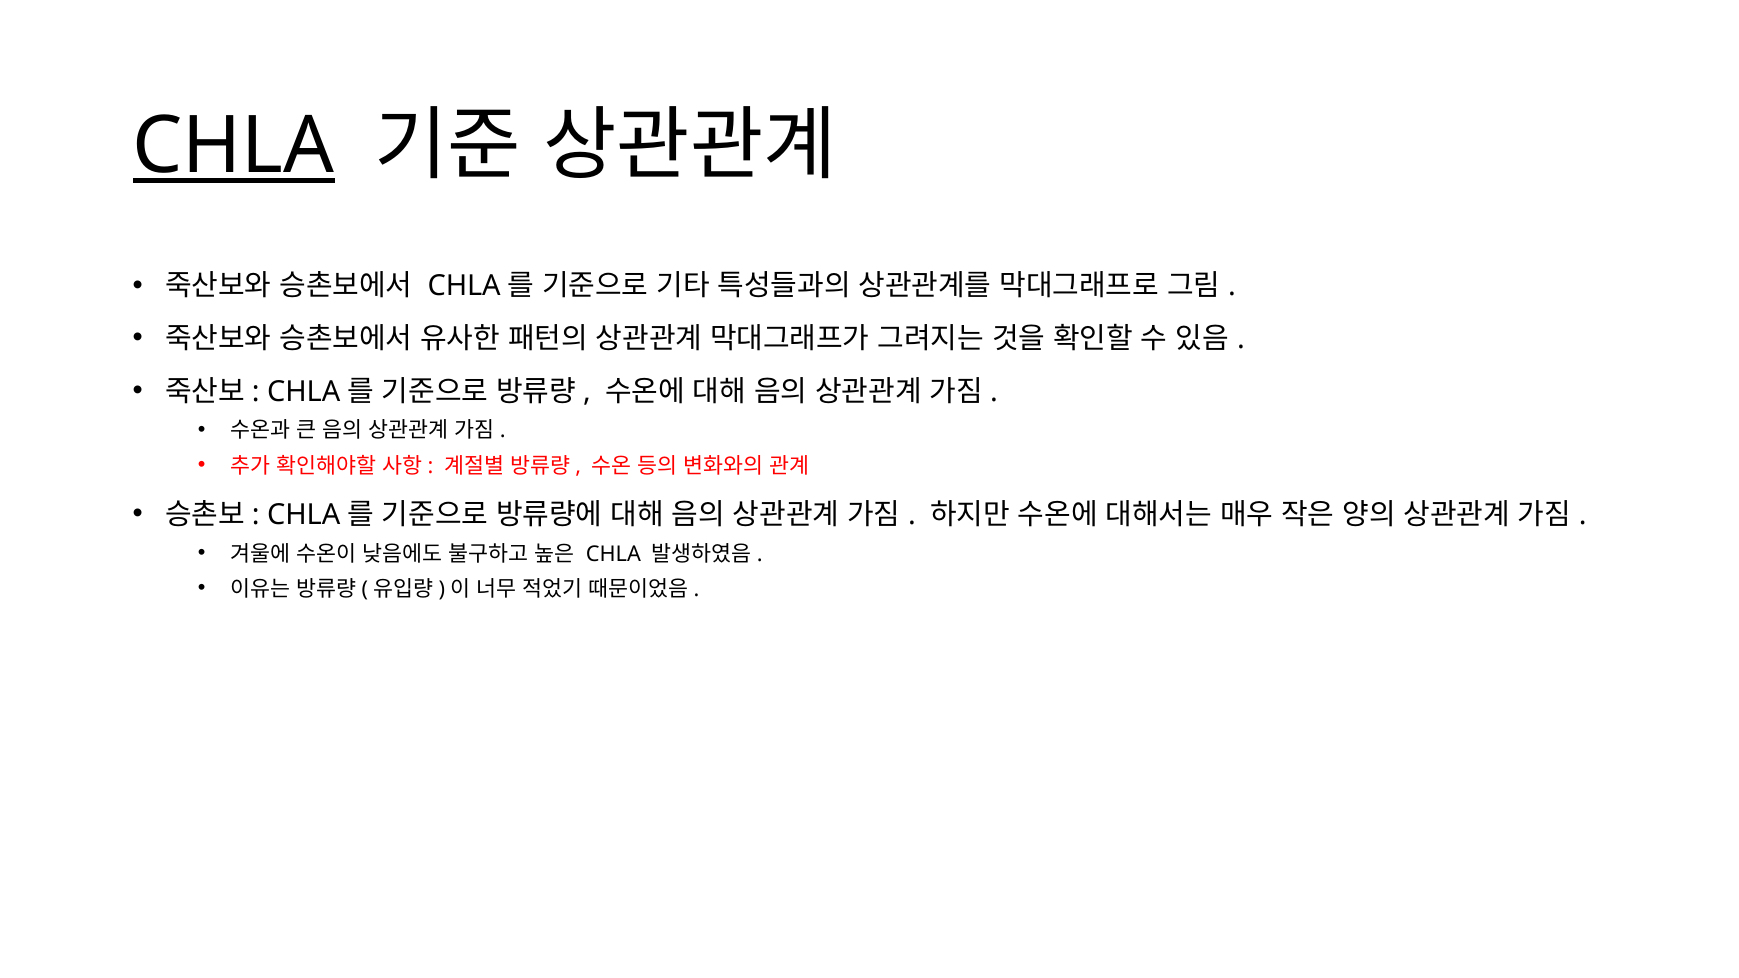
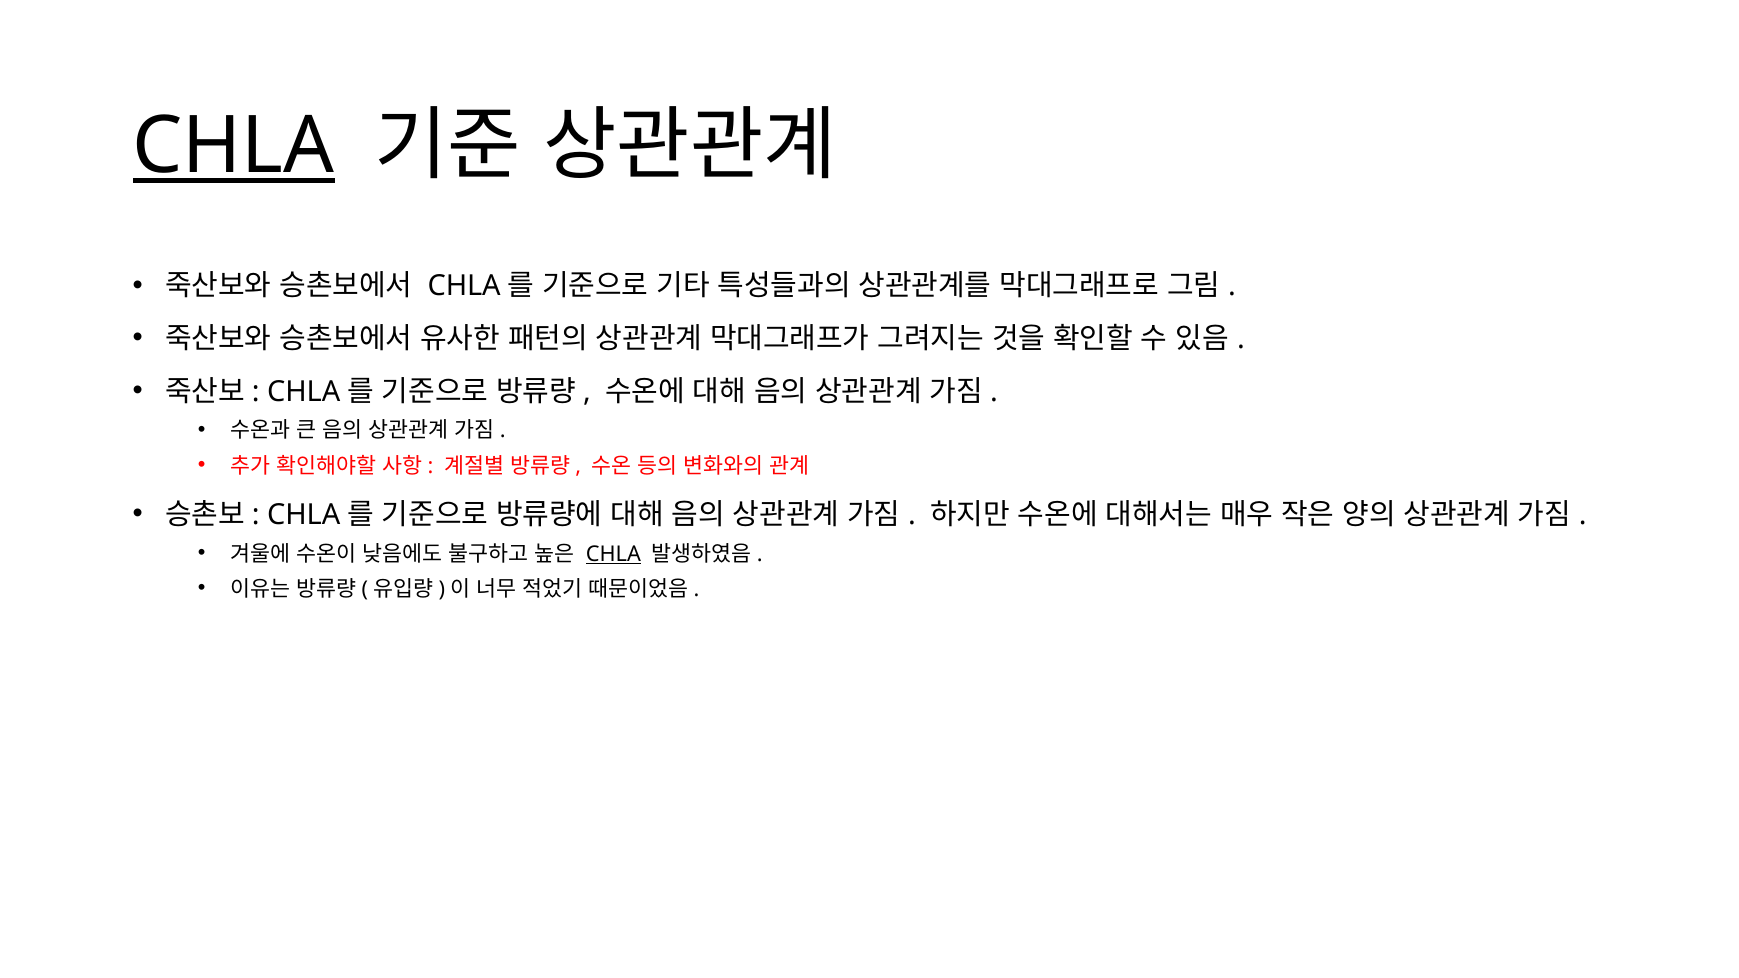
CHLA underline: none -> present (613, 554)
